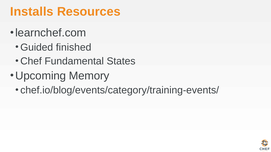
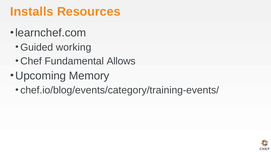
finished: finished -> working (74, 47)
States: States -> Allows (121, 61)
